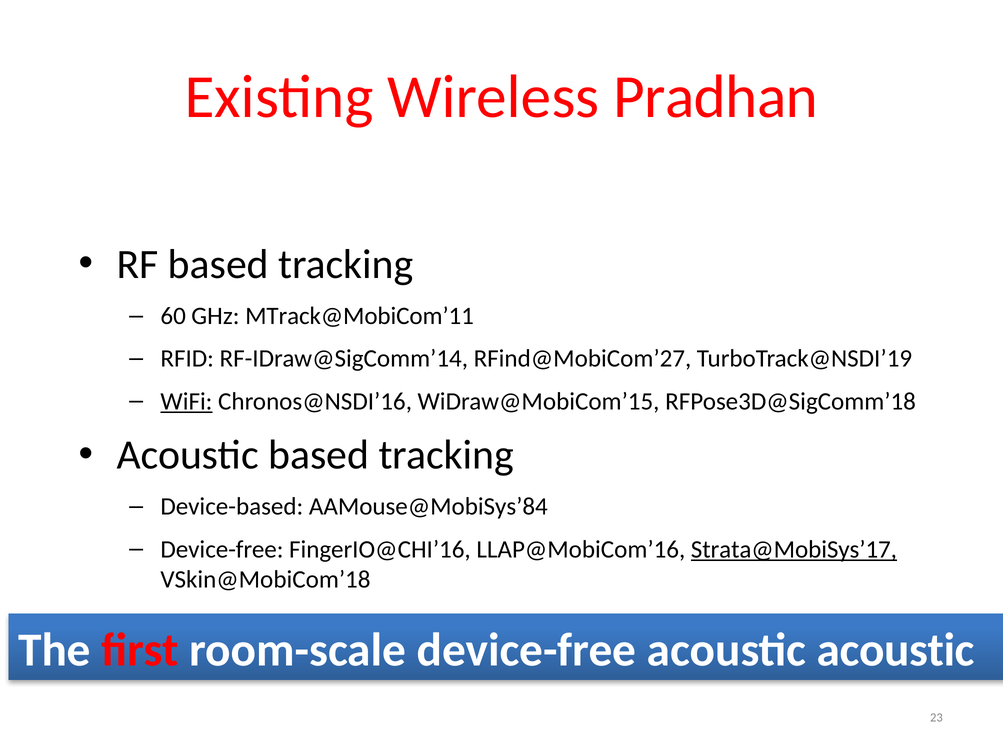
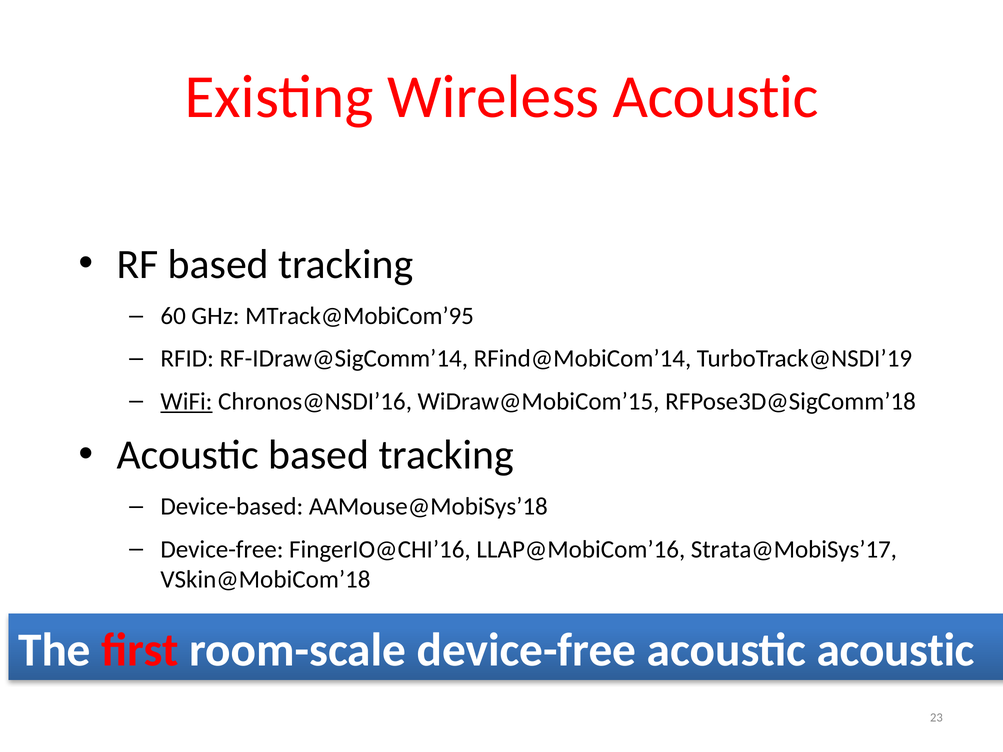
Wireless Pradhan: Pradhan -> Acoustic (716, 97)
MTrack@MobiCom’11: MTrack@MobiCom’11 -> MTrack@MobiCom’95 (359, 316)
RFind@MobiCom’27: RFind@MobiCom’27 -> RFind@MobiCom’14 (582, 359)
AAMouse@MobiSys’84: AAMouse@MobiSys’84 -> AAMouse@MobiSys’18 (428, 507)
Strata@MobiSys’17 underline: present -> none (794, 549)
